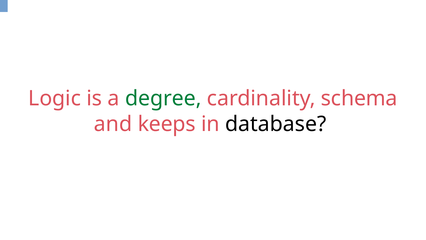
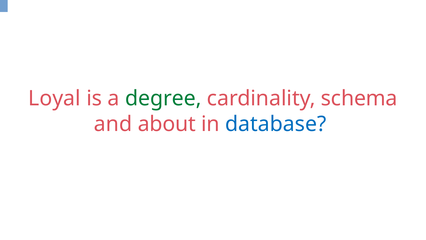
Logic: Logic -> Loyal (55, 98)
keeps: keeps -> about (167, 124)
database colour: black -> blue (276, 124)
